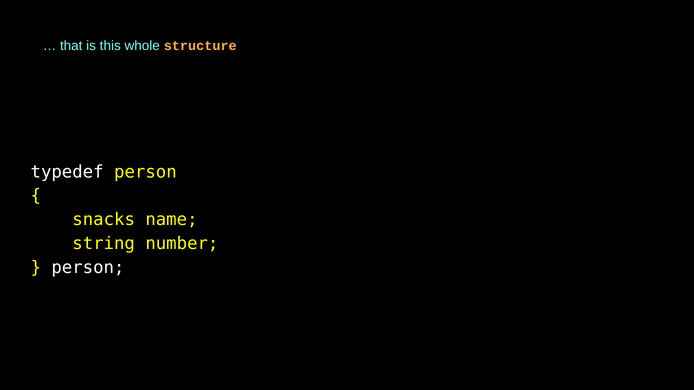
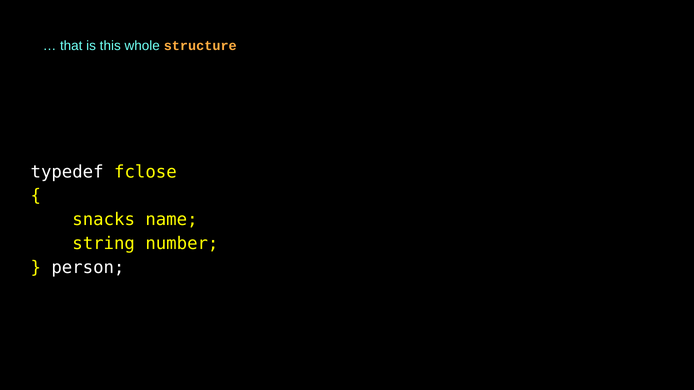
typedef person: person -> fclose (145, 172)
